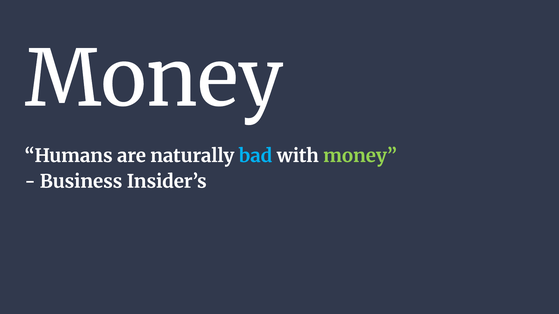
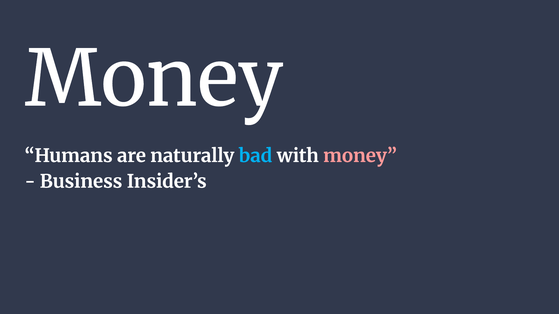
money colour: light green -> pink (360, 156)
